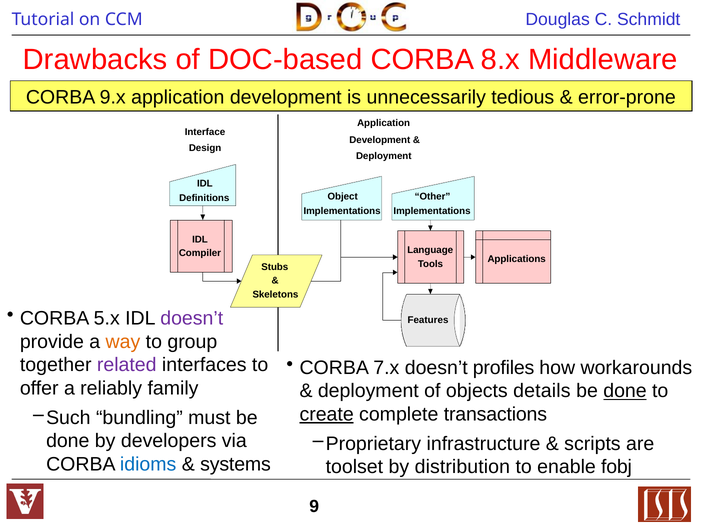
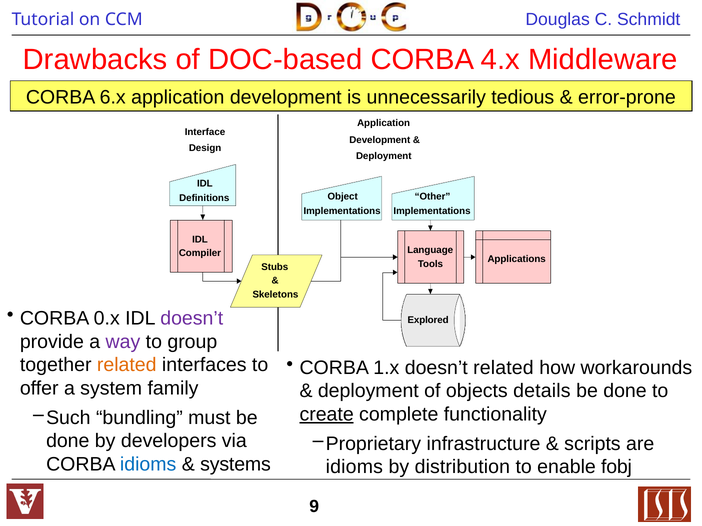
8.x: 8.x -> 4.x (500, 59)
9.x: 9.x -> 6.x (113, 97)
5.x: 5.x -> 0.x (107, 318)
Features: Features -> Explored (428, 320)
way colour: orange -> purple (123, 342)
related colour: purple -> orange (127, 365)
7.x: 7.x -> 1.x (386, 368)
doesn’t profiles: profiles -> related (503, 368)
reliably: reliably -> system (111, 389)
done underline: present -> none (625, 391)
transactions: transactions -> functionality (495, 415)
toolset: toolset -> idioms (354, 467)
